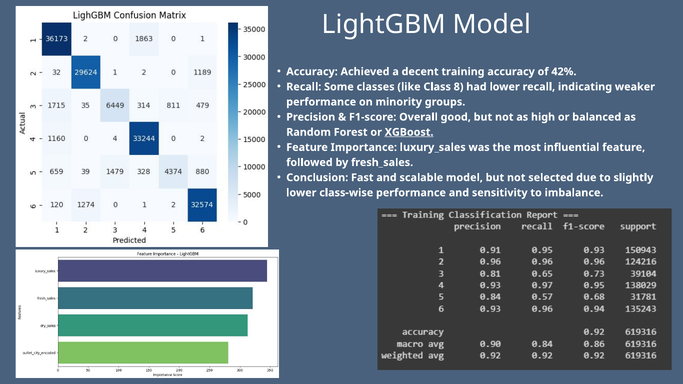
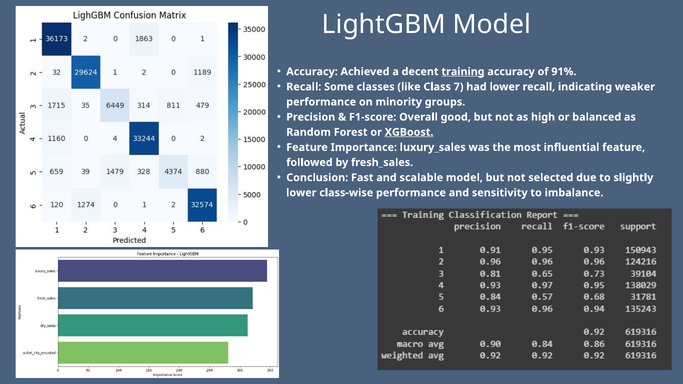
training underline: none -> present (463, 72)
42%: 42% -> 91% (564, 72)
8: 8 -> 7 (459, 87)
